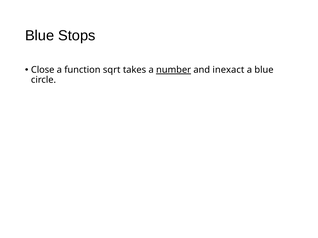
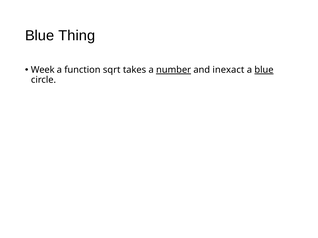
Stops: Stops -> Thing (77, 36)
Close: Close -> Week (43, 70)
blue underline: none -> present (264, 70)
